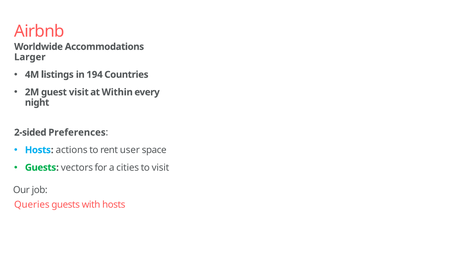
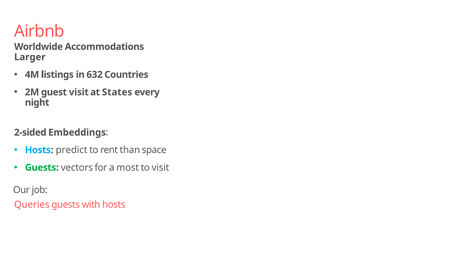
194: 194 -> 632 (95, 75)
Within: Within -> States (117, 92)
Preferences: Preferences -> Embeddings (77, 132)
actions: actions -> predict (72, 150)
user: user -> than (130, 150)
cities: cities -> most (128, 167)
